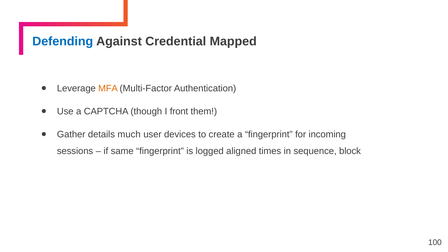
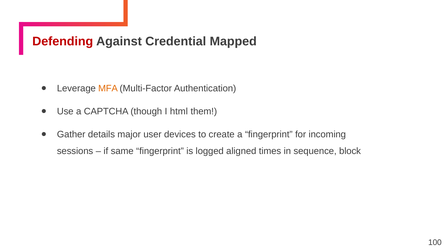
Defending colour: blue -> red (63, 41)
front: front -> html (179, 111)
much: much -> major (129, 134)
